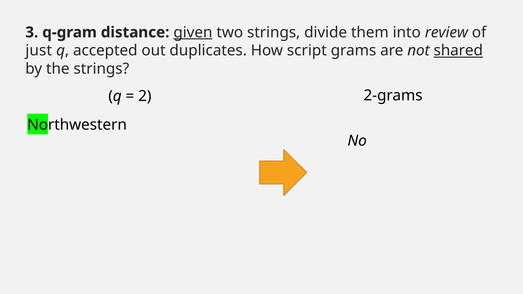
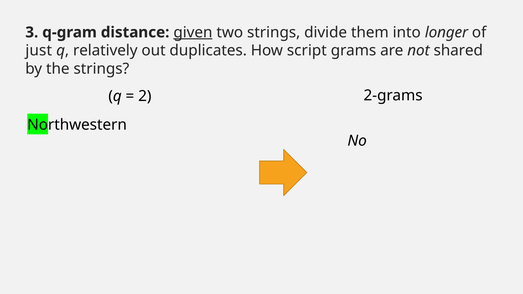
review: review -> longer (447, 32)
accepted: accepted -> relatively (105, 51)
shared underline: present -> none (458, 51)
